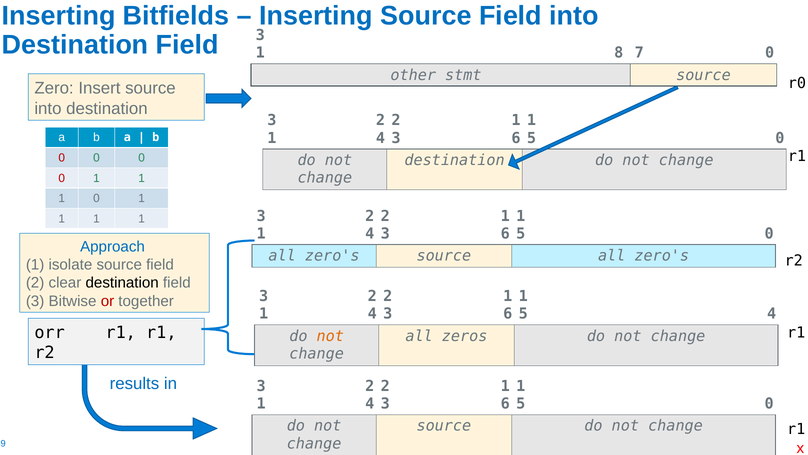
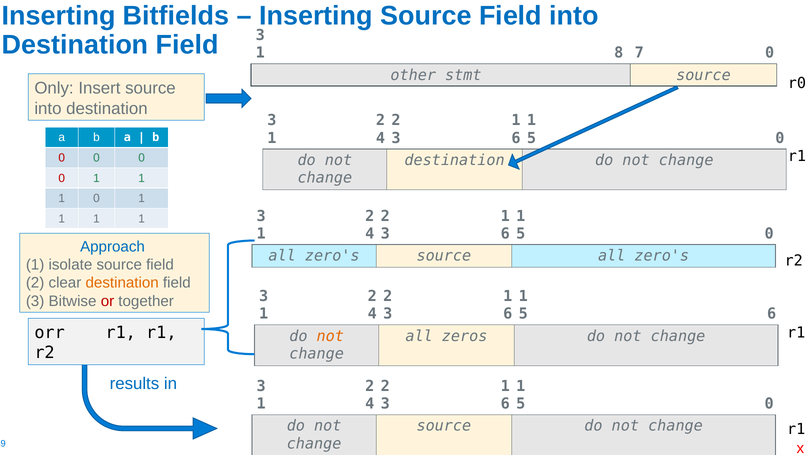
Zero: Zero -> Only (54, 88)
destination colour: black -> orange (122, 283)
5 4: 4 -> 6 (772, 314)
